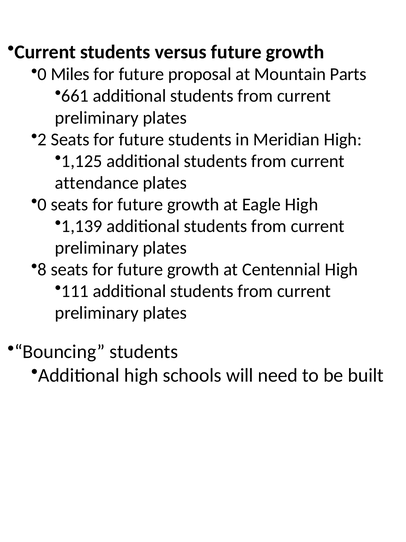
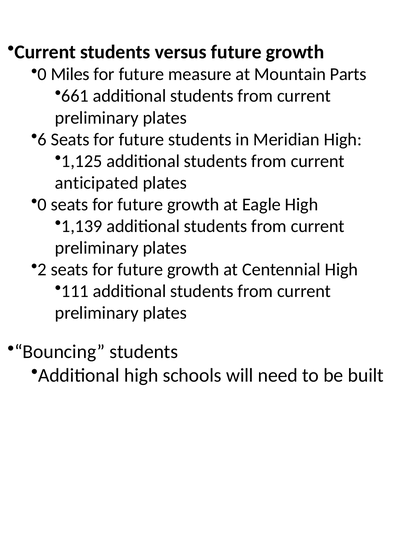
proposal: proposal -> measure (200, 74)
2: 2 -> 6 (42, 139)
attendance: attendance -> anticipated (97, 183)
8: 8 -> 2 (42, 269)
